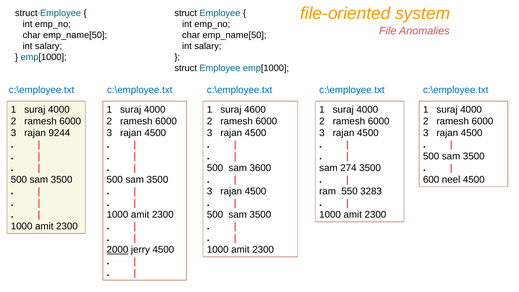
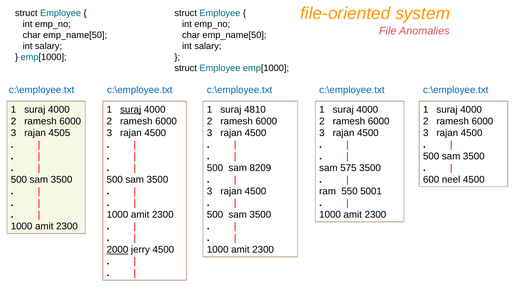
suraj underline: none -> present (131, 110)
4600: 4600 -> 4810 (255, 110)
9244: 9244 -> 4505 (59, 133)
3600: 3600 -> 8209 (260, 168)
274: 274 -> 575 (348, 168)
3283: 3283 -> 5001 (371, 191)
